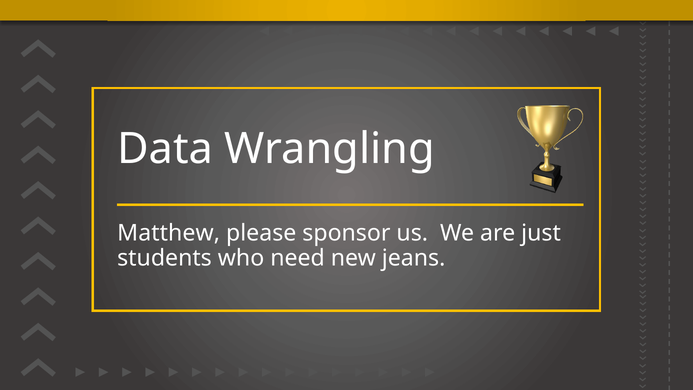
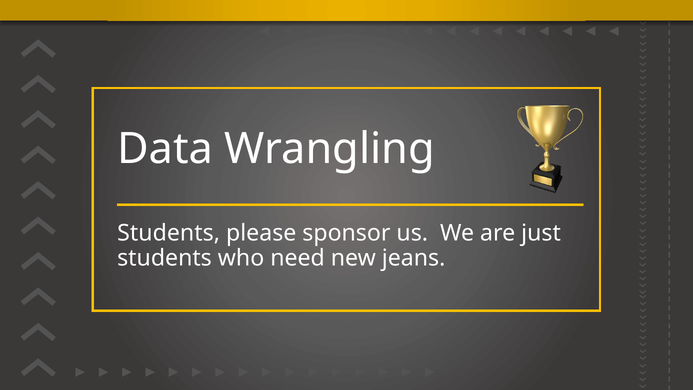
Matthew: Matthew -> Students (169, 233)
